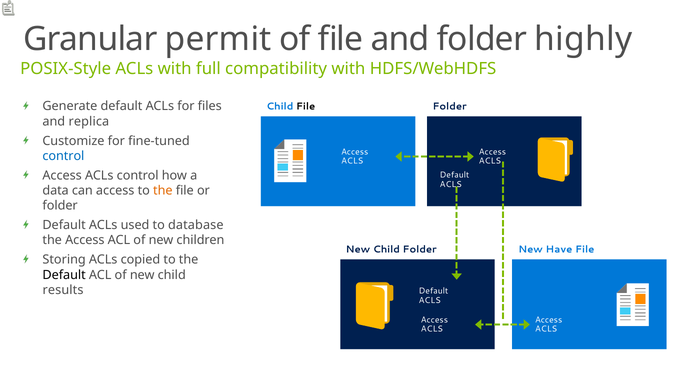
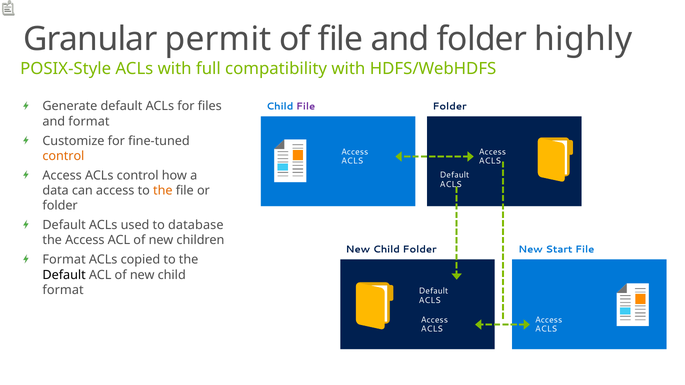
File colour: black -> purple (306, 107)
and replica: replica -> format (89, 122)
control colour: blue -> orange (63, 156)
Have: Have -> Start (559, 250)
Storing: Storing -> Format (64, 260)
results: results -> format (63, 290)
